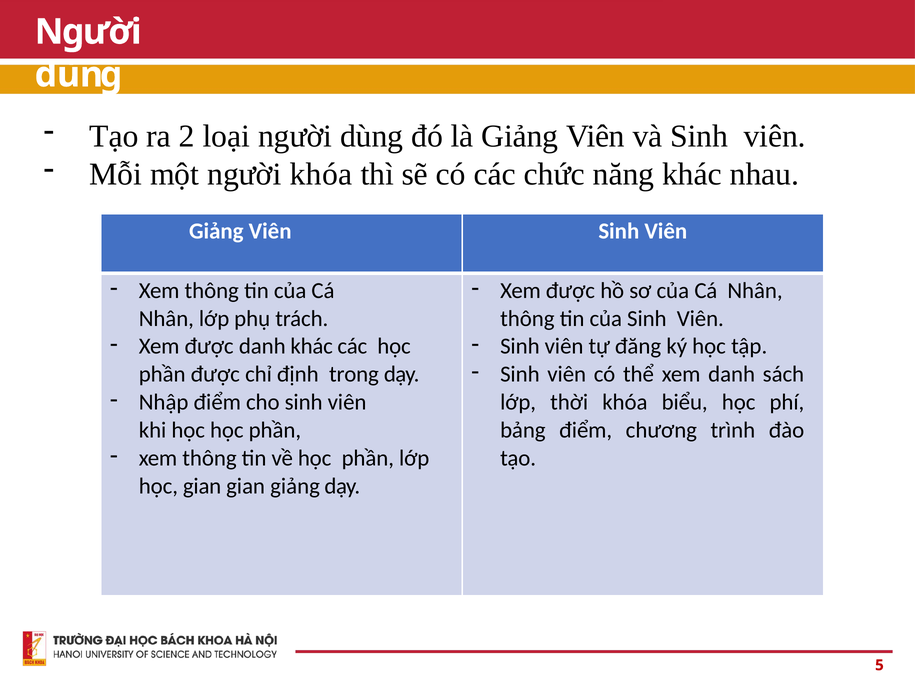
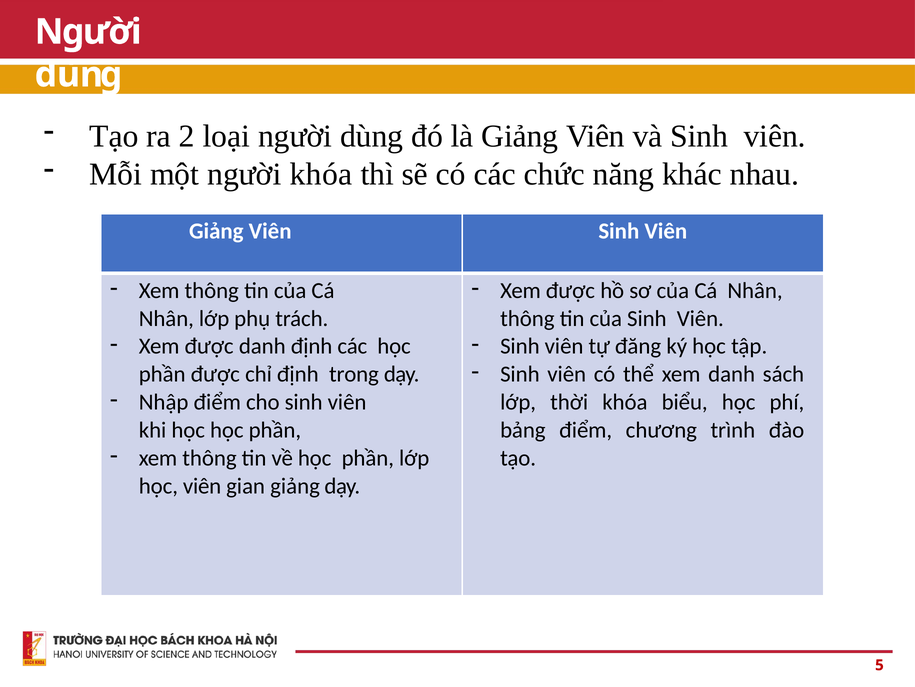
danh khác: khác -> định (312, 346)
học gian: gian -> viên (202, 486)
